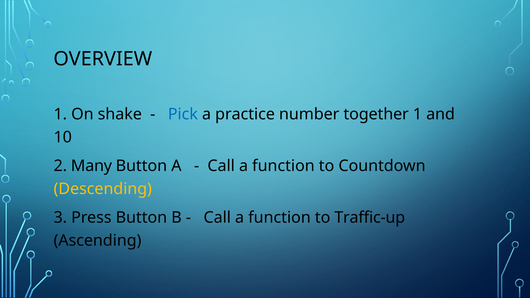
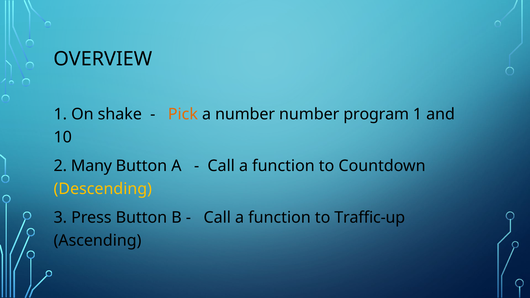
Pick colour: blue -> orange (183, 114)
a practice: practice -> number (245, 114)
together: together -> program (376, 114)
